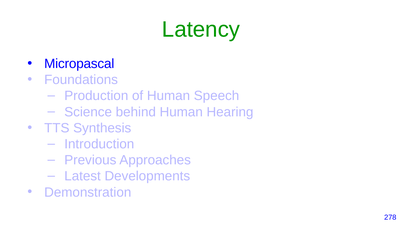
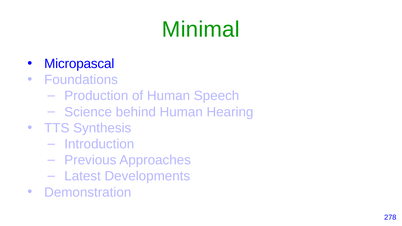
Latency: Latency -> Minimal (201, 29)
